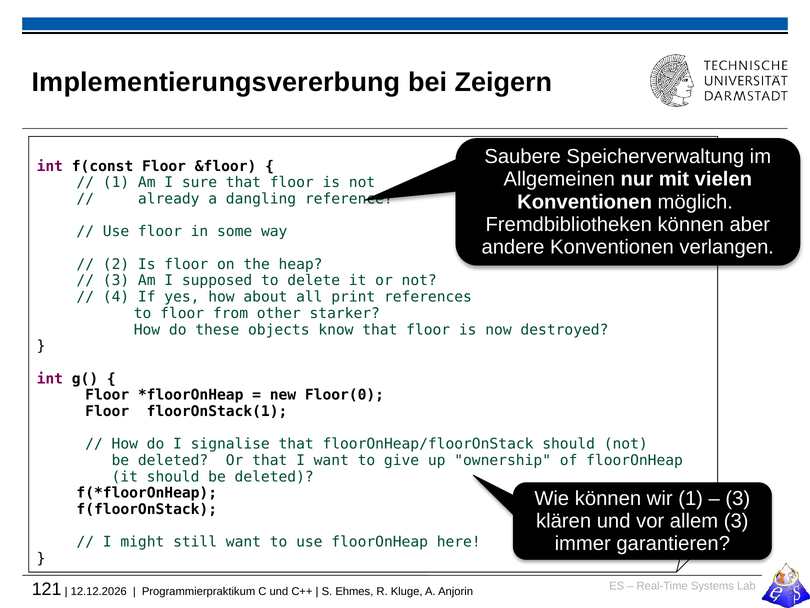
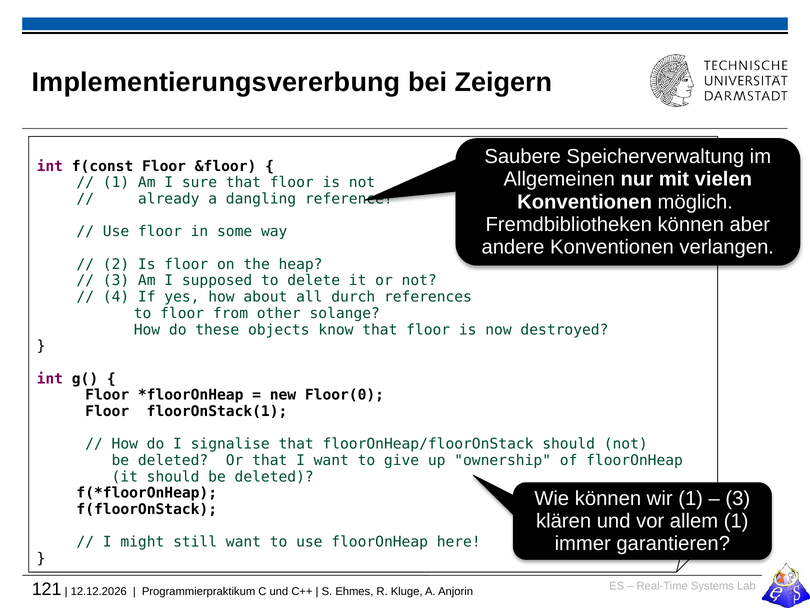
print: print -> durch (353, 297)
starker: starker -> solange (345, 313)
allem 3: 3 -> 1 (736, 521)
